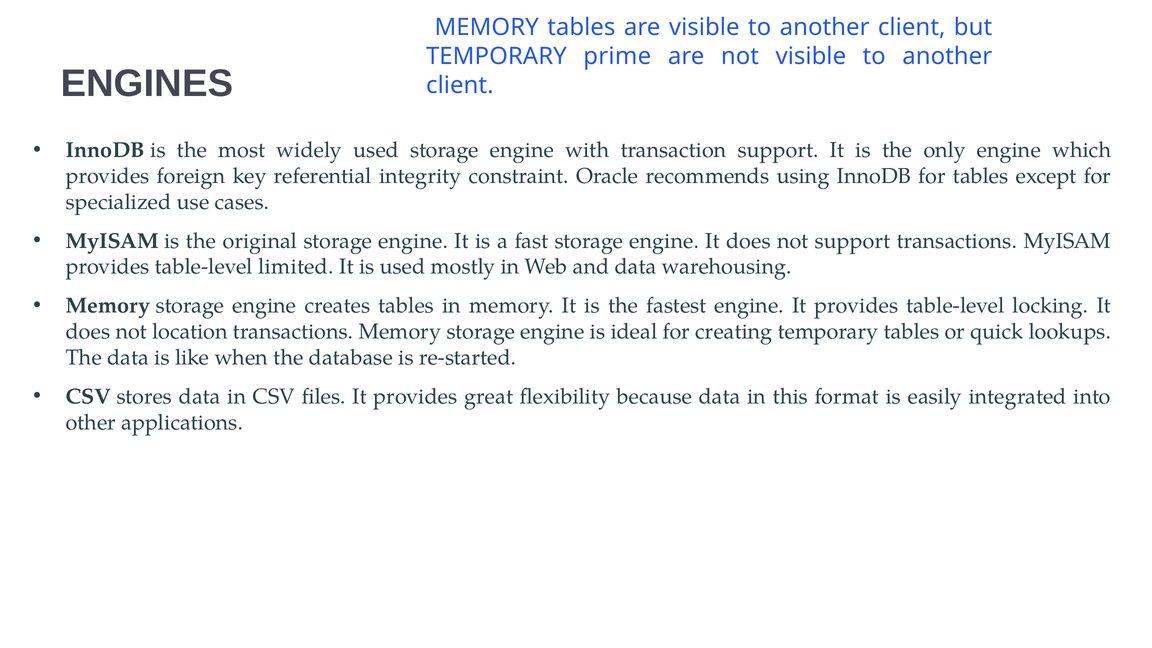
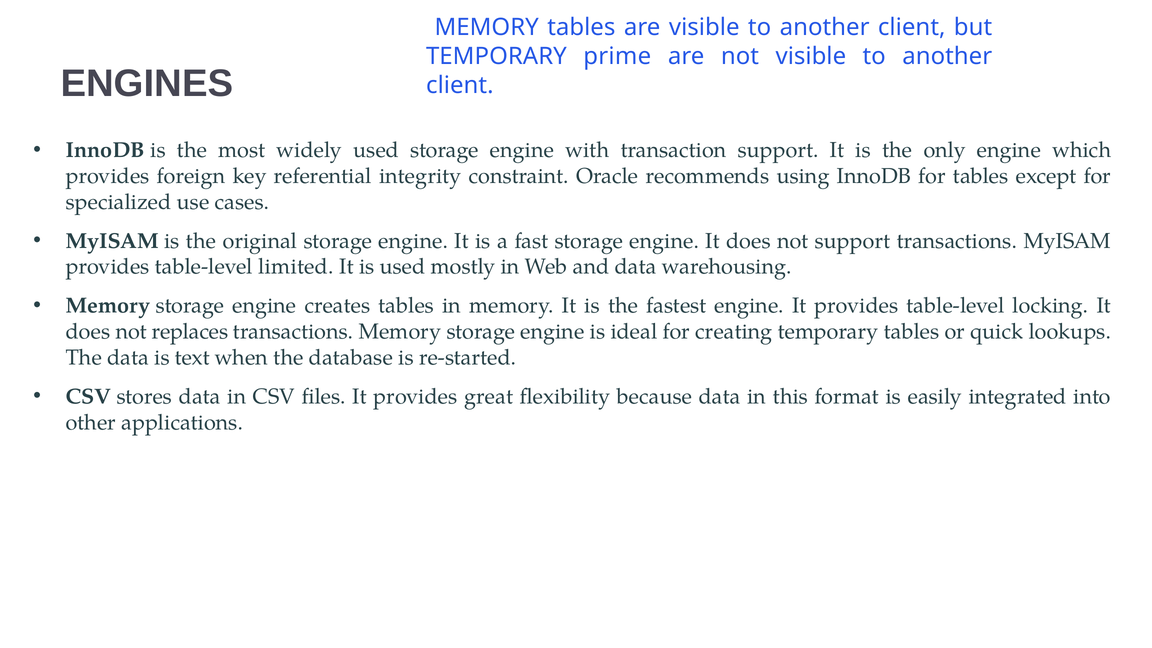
location: location -> replaces (190, 332)
like: like -> text (192, 358)
